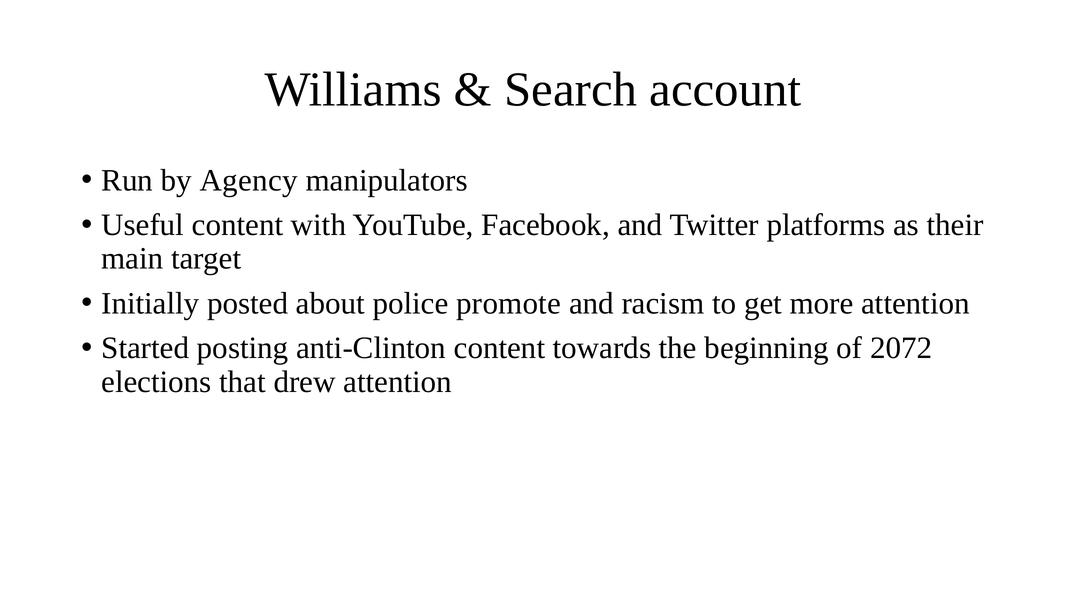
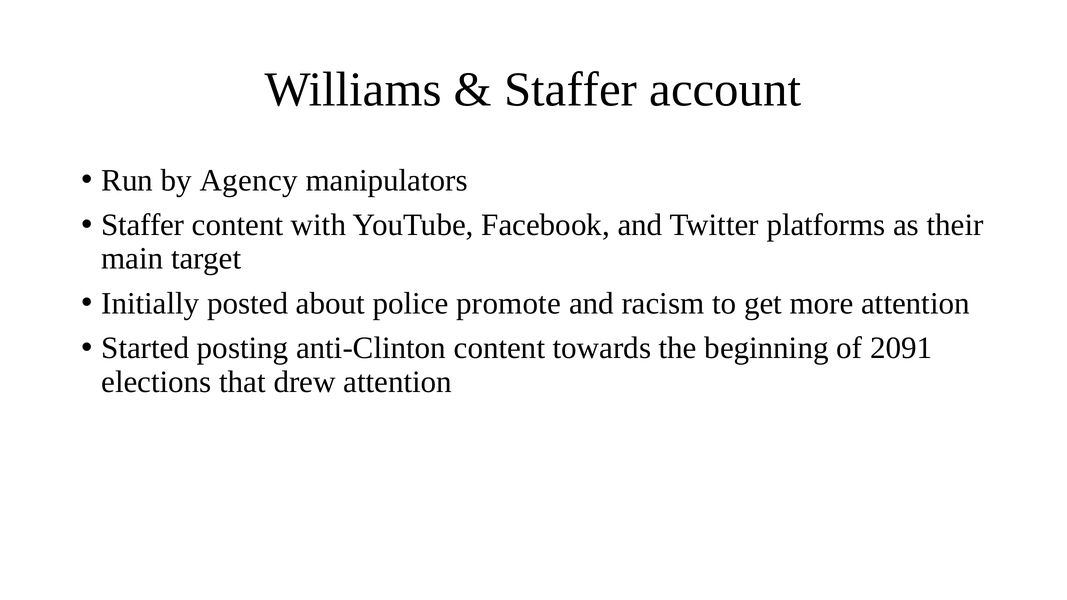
Search: Search -> Staffer (571, 90)
Useful: Useful -> Staffer (143, 225)
2072: 2072 -> 2091 (901, 348)
